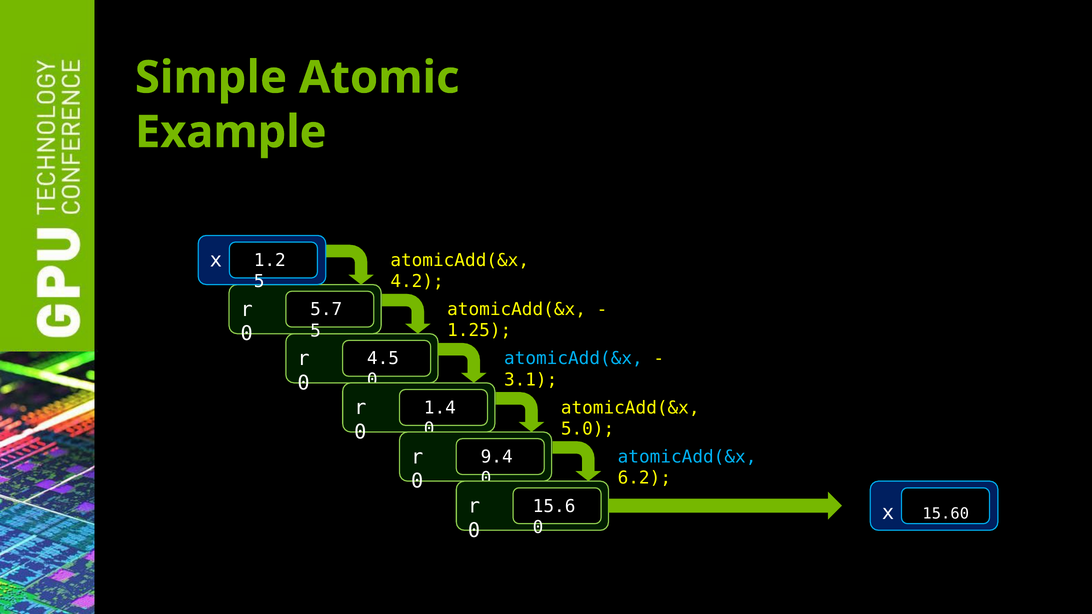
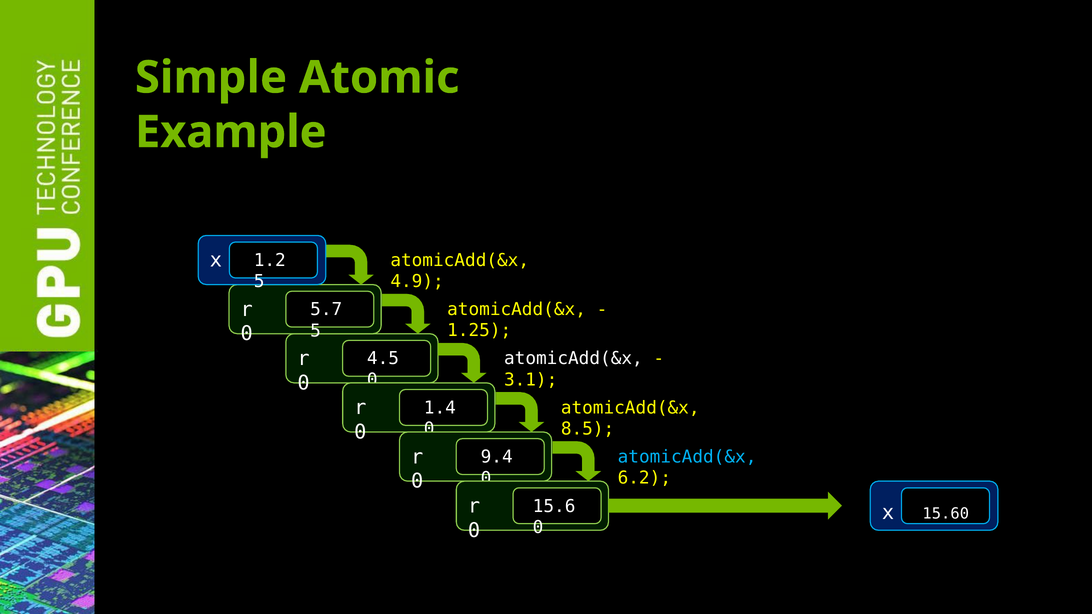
4.2: 4.2 -> 4.9 (417, 282)
atomicAdd(&x colour: light blue -> white (573, 359)
5.0: 5.0 -> 8.5 (588, 429)
